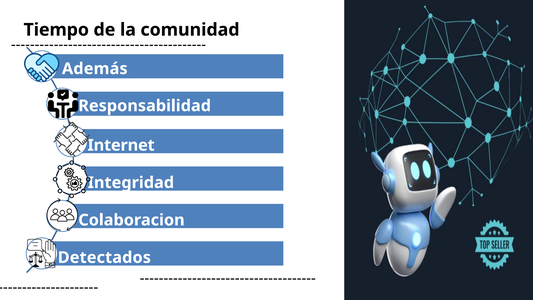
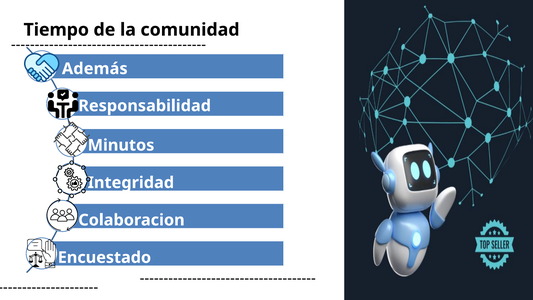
Internet: Internet -> Minutos (121, 145)
Detectados: Detectados -> Encuestado (104, 257)
